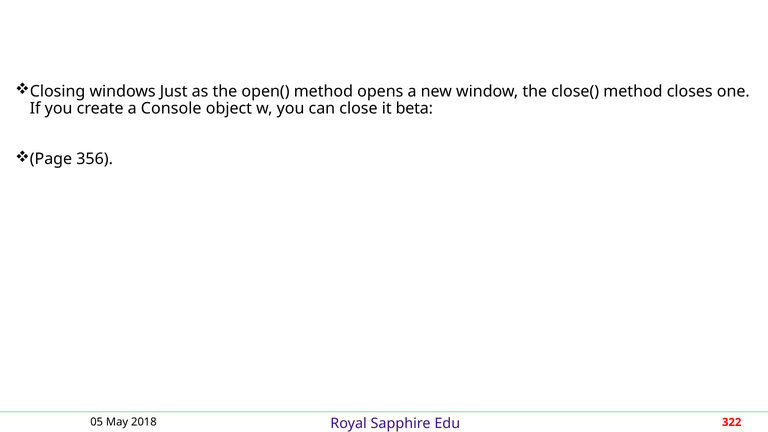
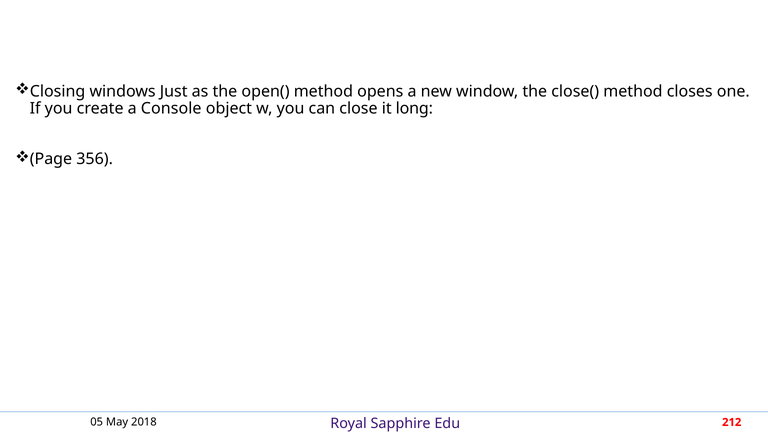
beta: beta -> long (414, 109)
322: 322 -> 212 (732, 422)
